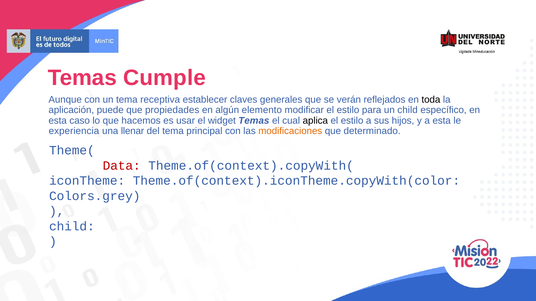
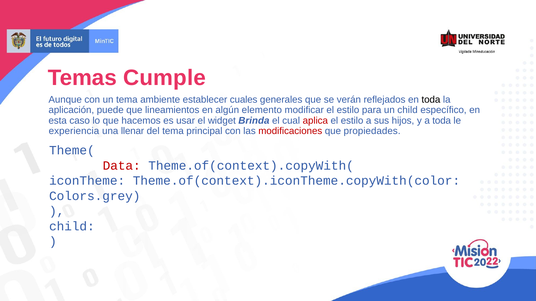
receptiva: receptiva -> ambiente (160, 100)
claves: claves -> cuales (244, 100)
propiedades: propiedades -> lineamientos (172, 110)
widget Temas: Temas -> Brinda (254, 121)
aplica colour: black -> red (315, 121)
a esta: esta -> toda (442, 121)
modificaciones colour: orange -> red (290, 131)
determinado: determinado -> propiedades (372, 131)
